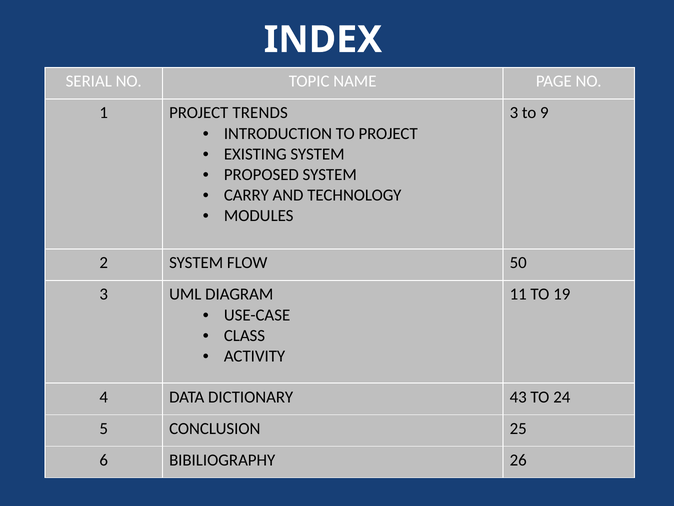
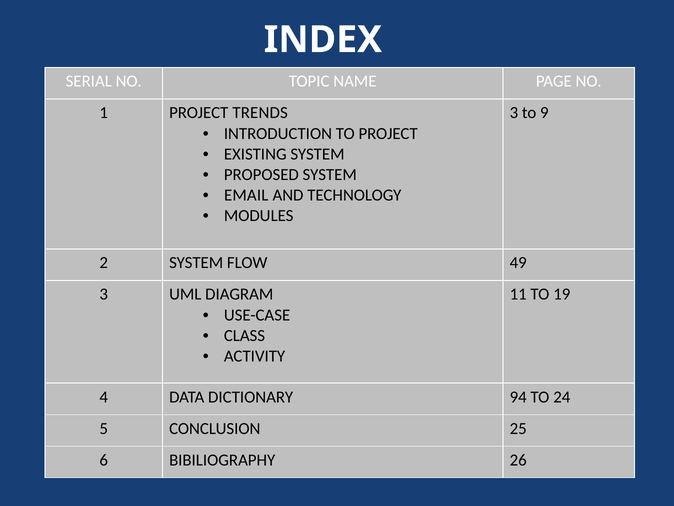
CARRY: CARRY -> EMAIL (246, 195)
50: 50 -> 49 (518, 263)
43: 43 -> 94 (518, 397)
